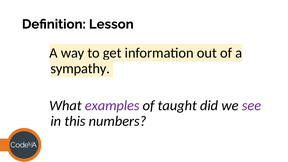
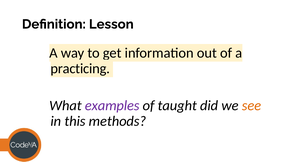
sympathy: sympathy -> practicing (80, 69)
see colour: purple -> orange (251, 106)
numbers: numbers -> methods (118, 121)
